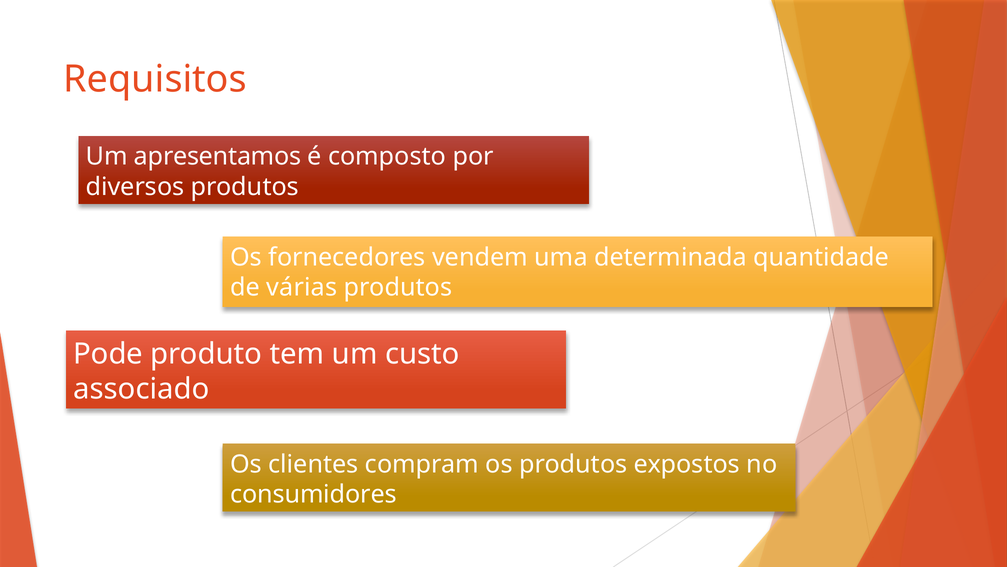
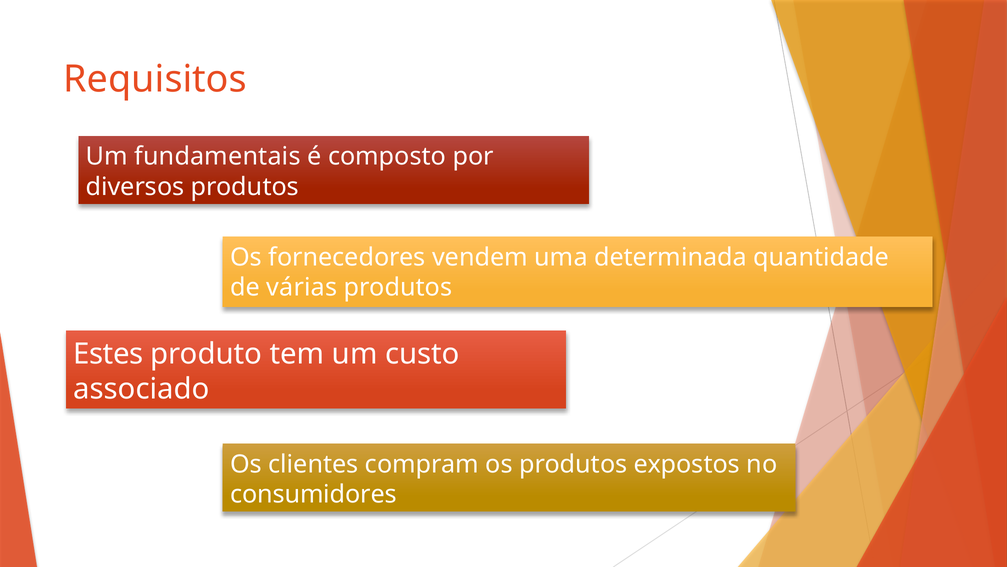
apresentamos: apresentamos -> fundamentais (217, 156)
Pode: Pode -> Estes (108, 354)
